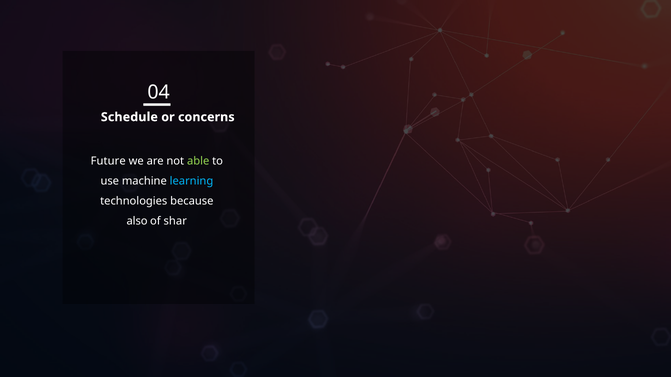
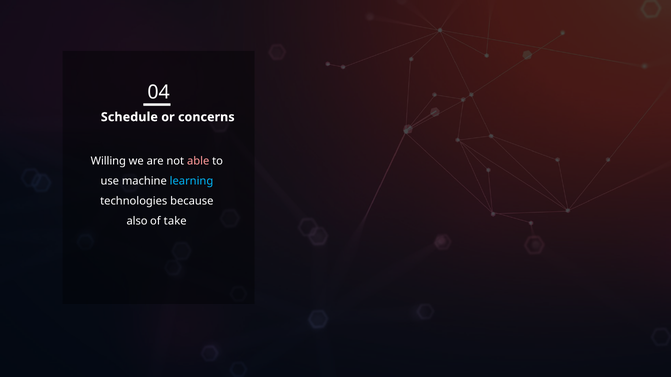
Future: Future -> Willing (108, 161)
able colour: light green -> pink (198, 161)
shar: shar -> take (175, 221)
